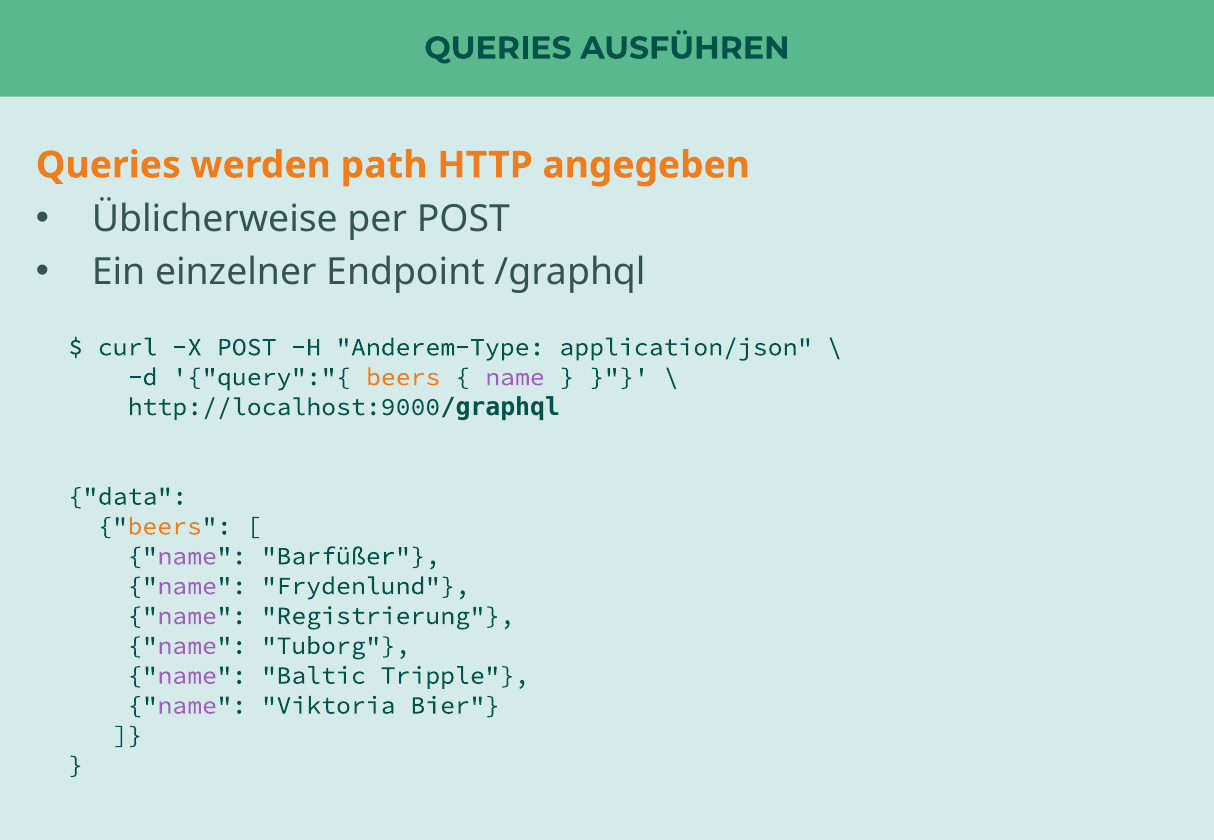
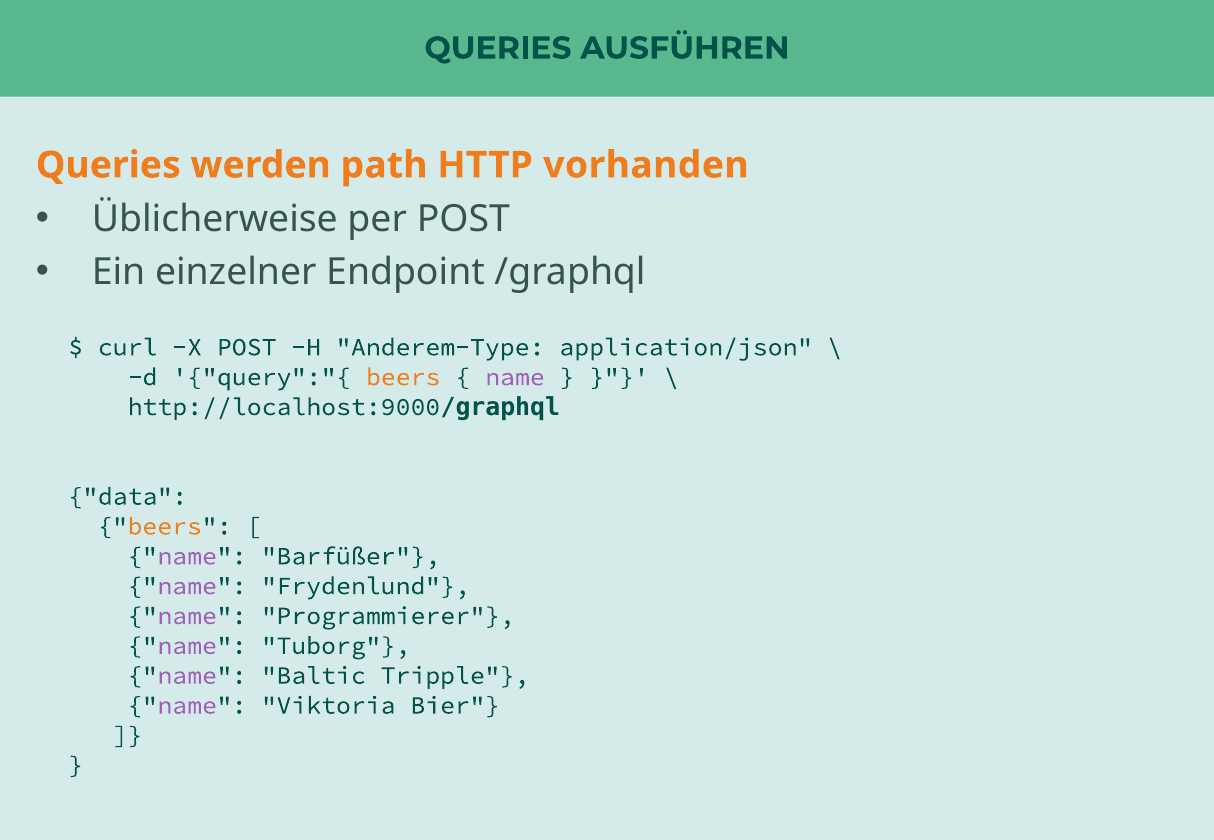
angegeben: angegeben -> vorhanden (646, 165)
Registrierung: Registrierung -> Programmierer (388, 616)
